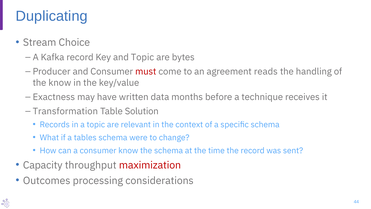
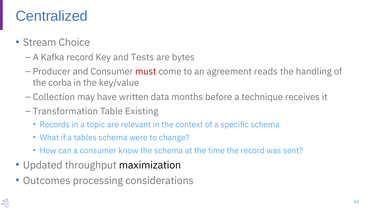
Duplicating: Duplicating -> Centralized (52, 16)
and Topic: Topic -> Tests (142, 57)
the know: know -> corba (60, 83)
Exactness: Exactness -> Collection (54, 97)
Solution: Solution -> Existing (142, 111)
Capacity: Capacity -> Updated (43, 165)
maximization colour: red -> black (150, 165)
